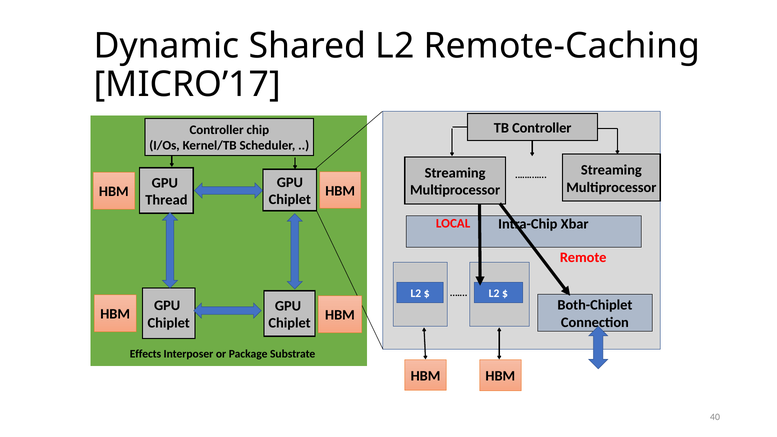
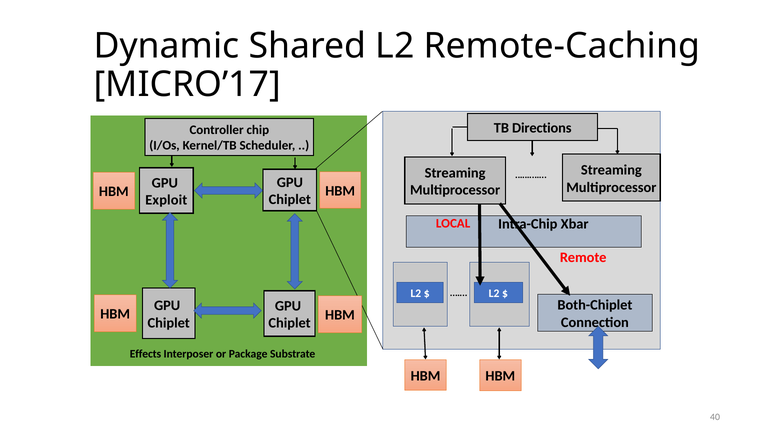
TB Controller: Controller -> Directions (542, 128)
Thread: Thread -> Exploit (166, 200)
